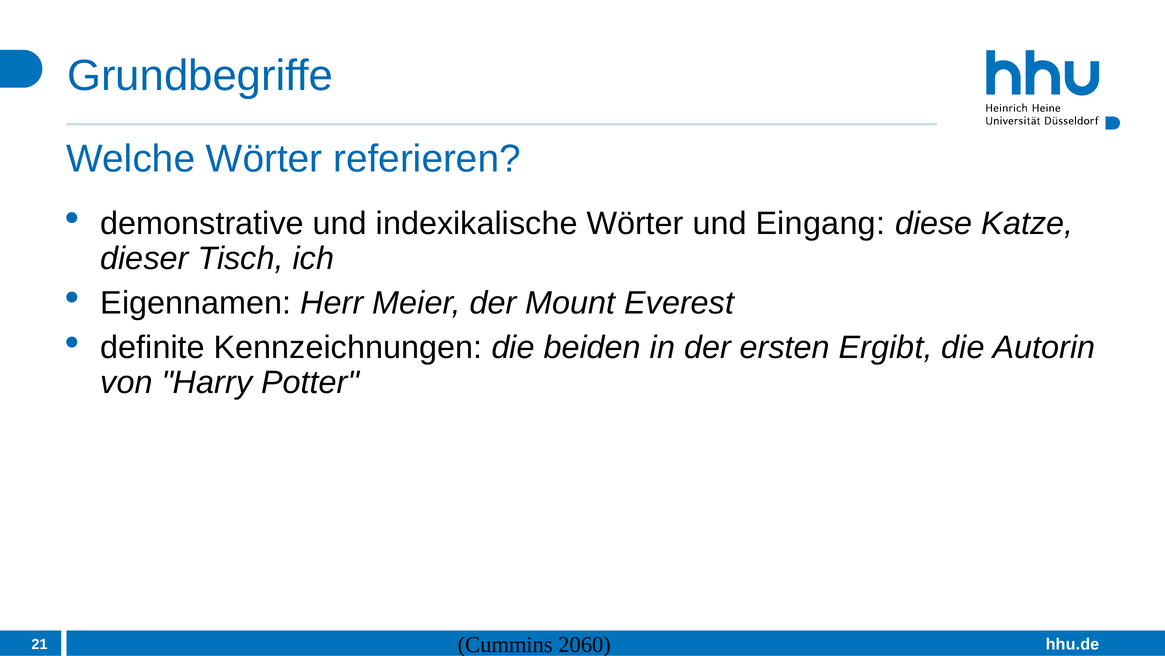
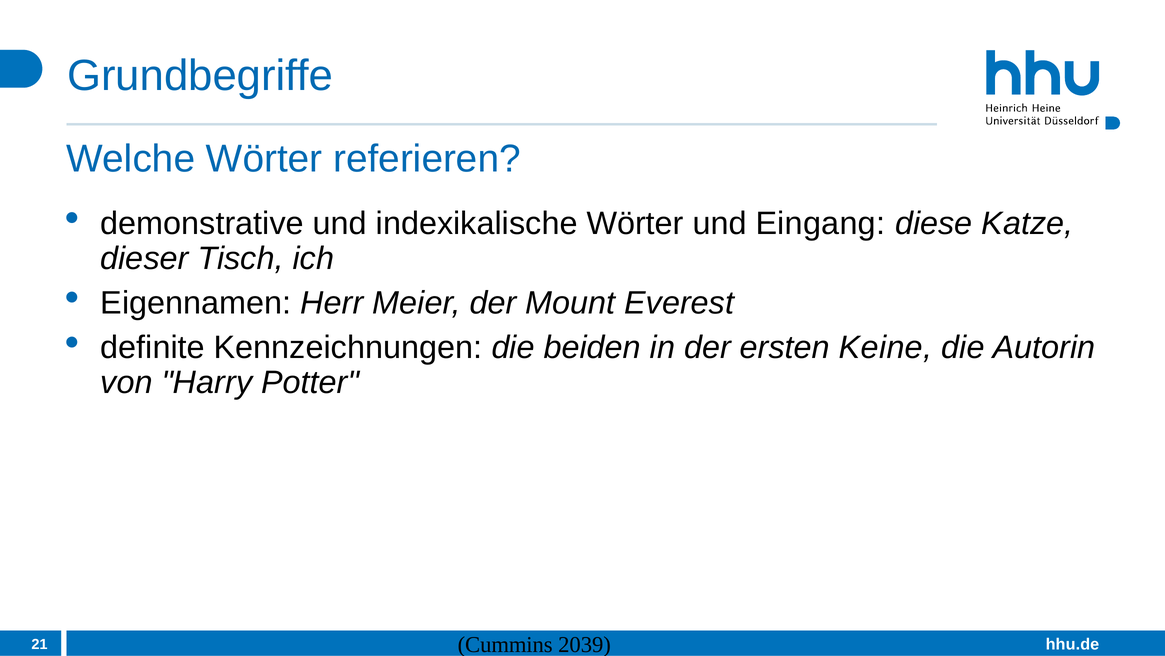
Ergibt: Ergibt -> Keine (885, 348)
2060: 2060 -> 2039 (585, 645)
